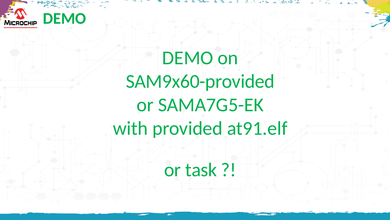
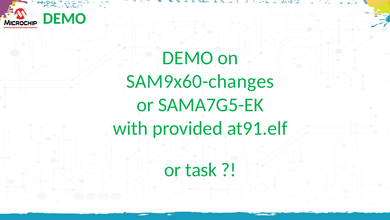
SAM9x60-provided: SAM9x60-provided -> SAM9x60-changes (200, 81)
